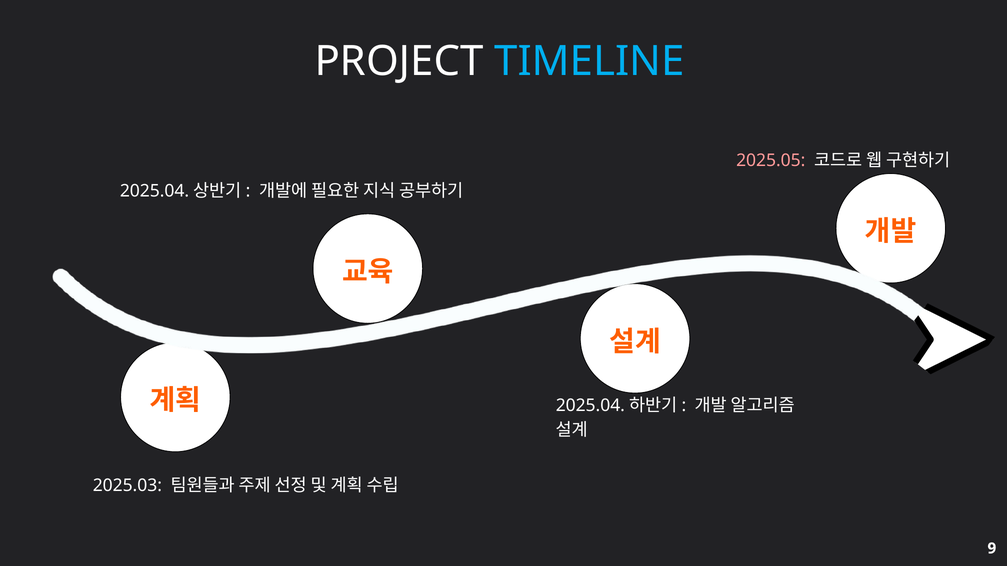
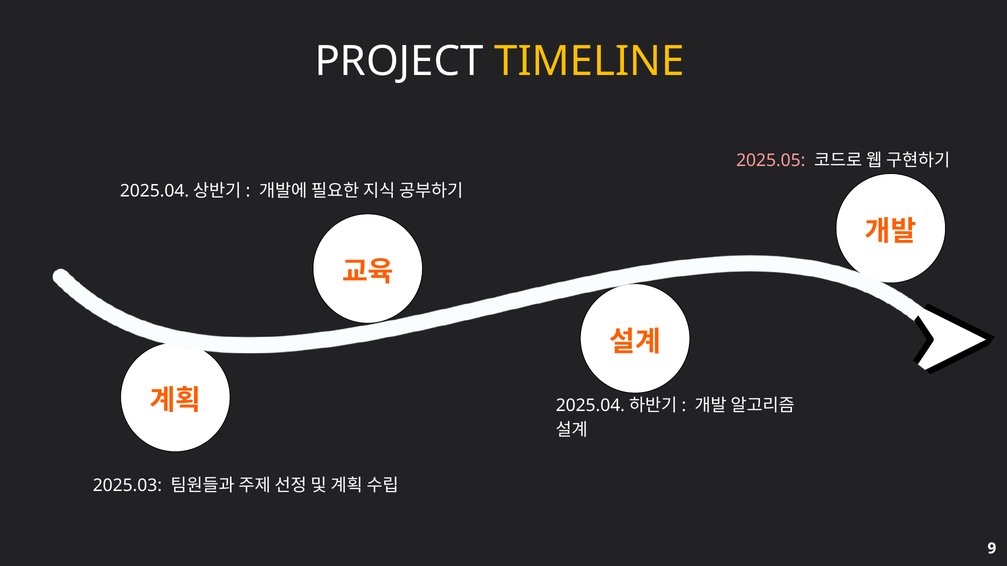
TIMELINE colour: light blue -> yellow (589, 62)
